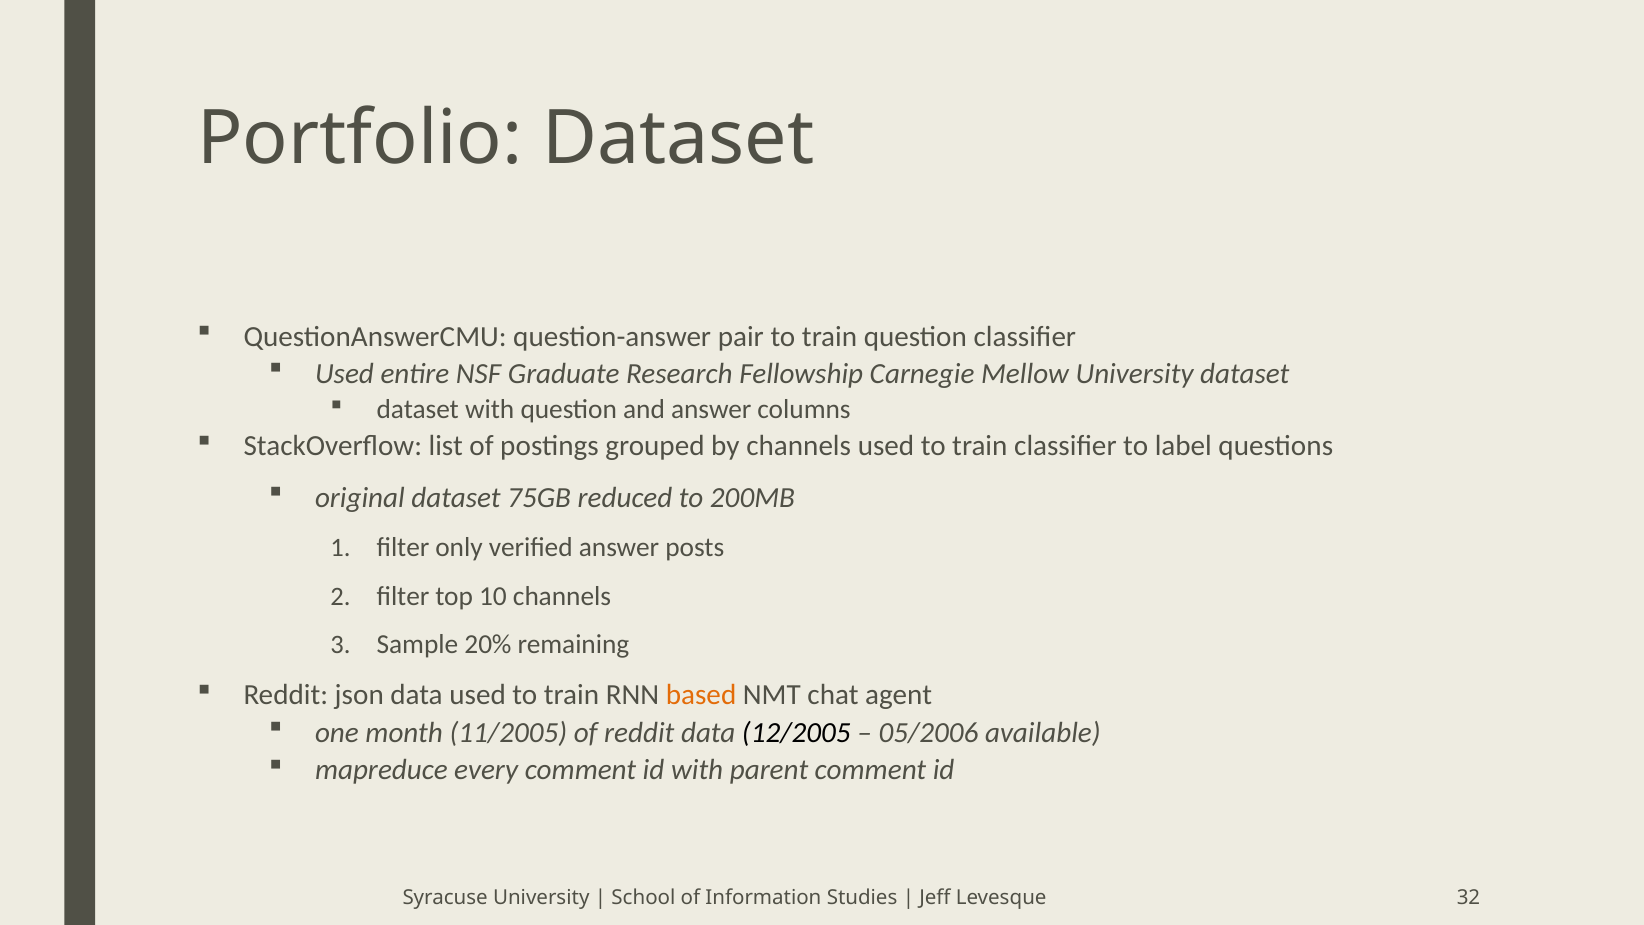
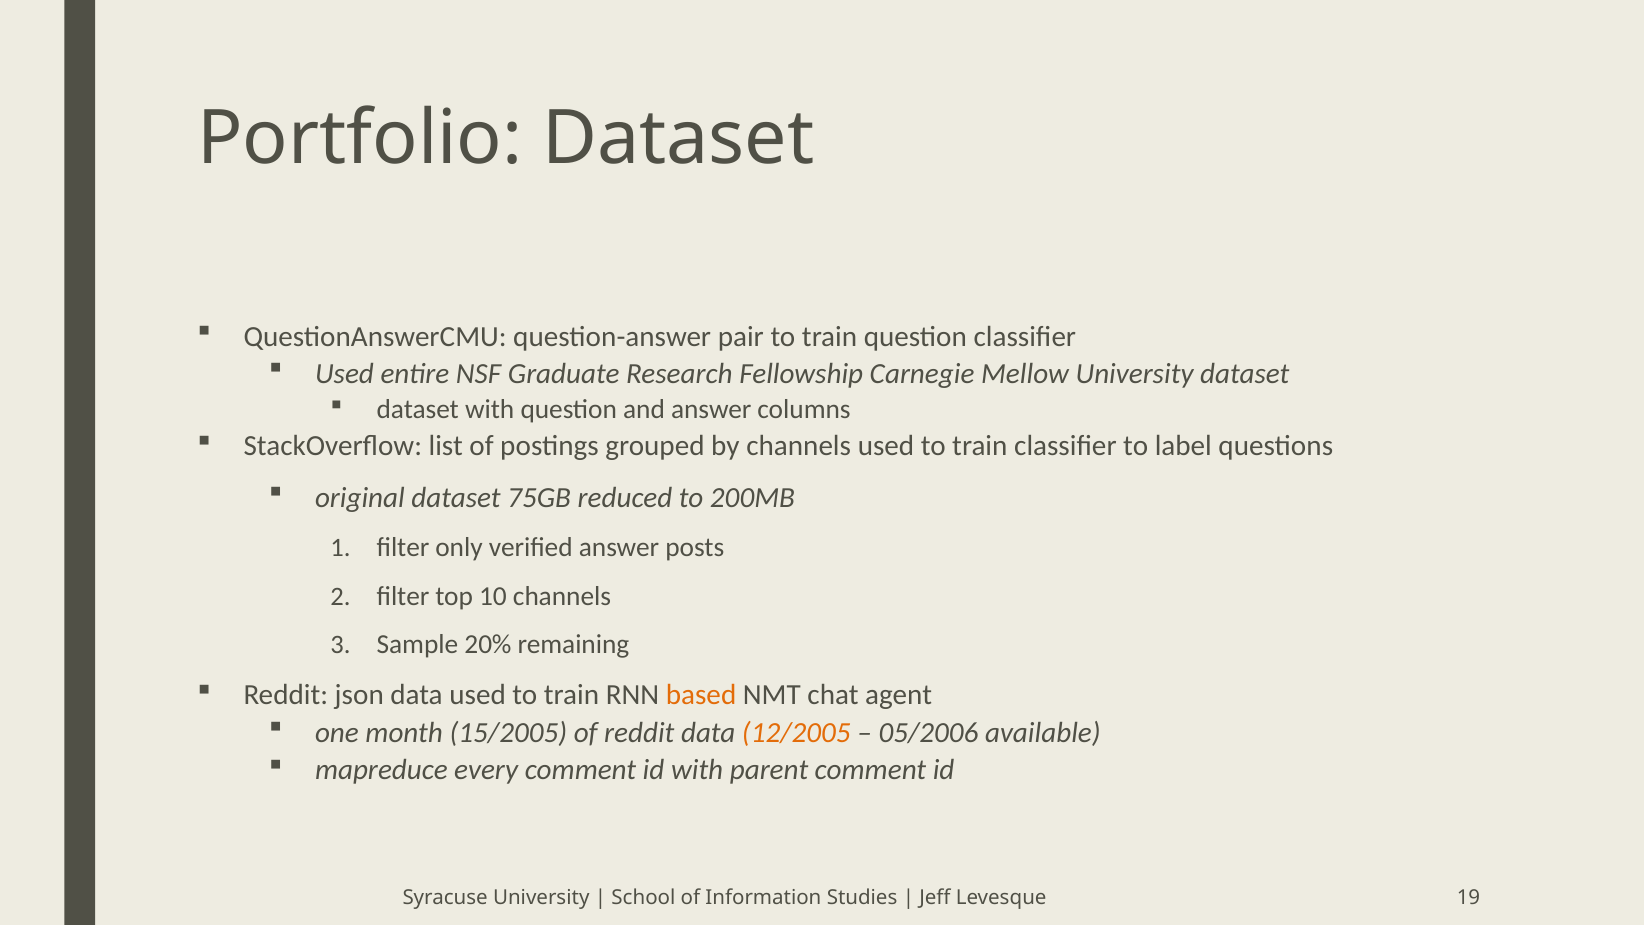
11/2005: 11/2005 -> 15/2005 (508, 732)
12/2005 colour: black -> orange (796, 732)
32: 32 -> 19 (1469, 897)
